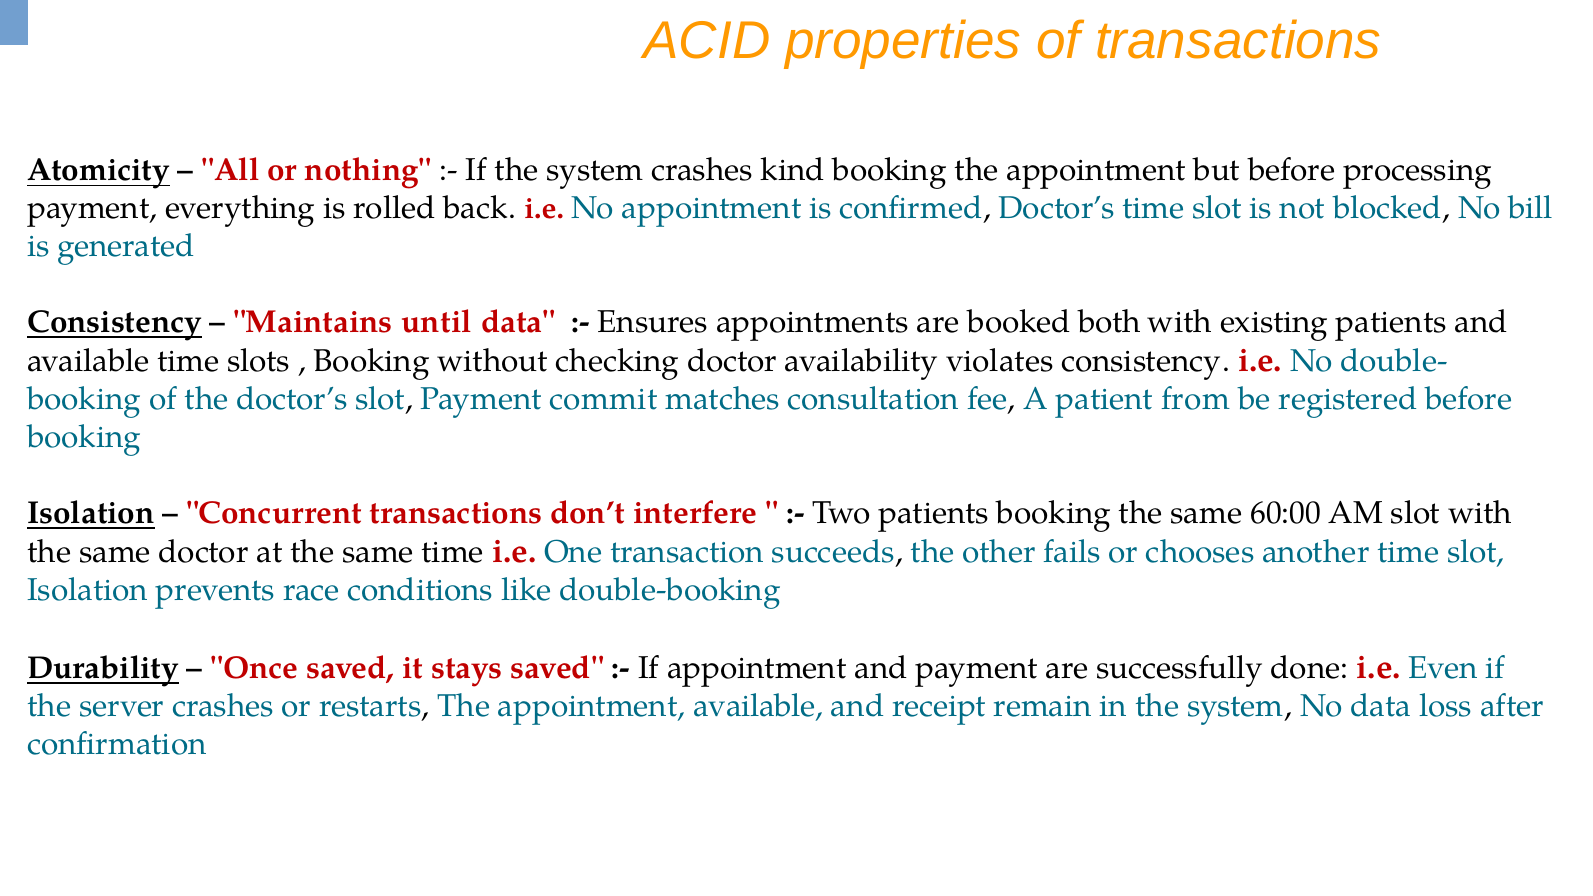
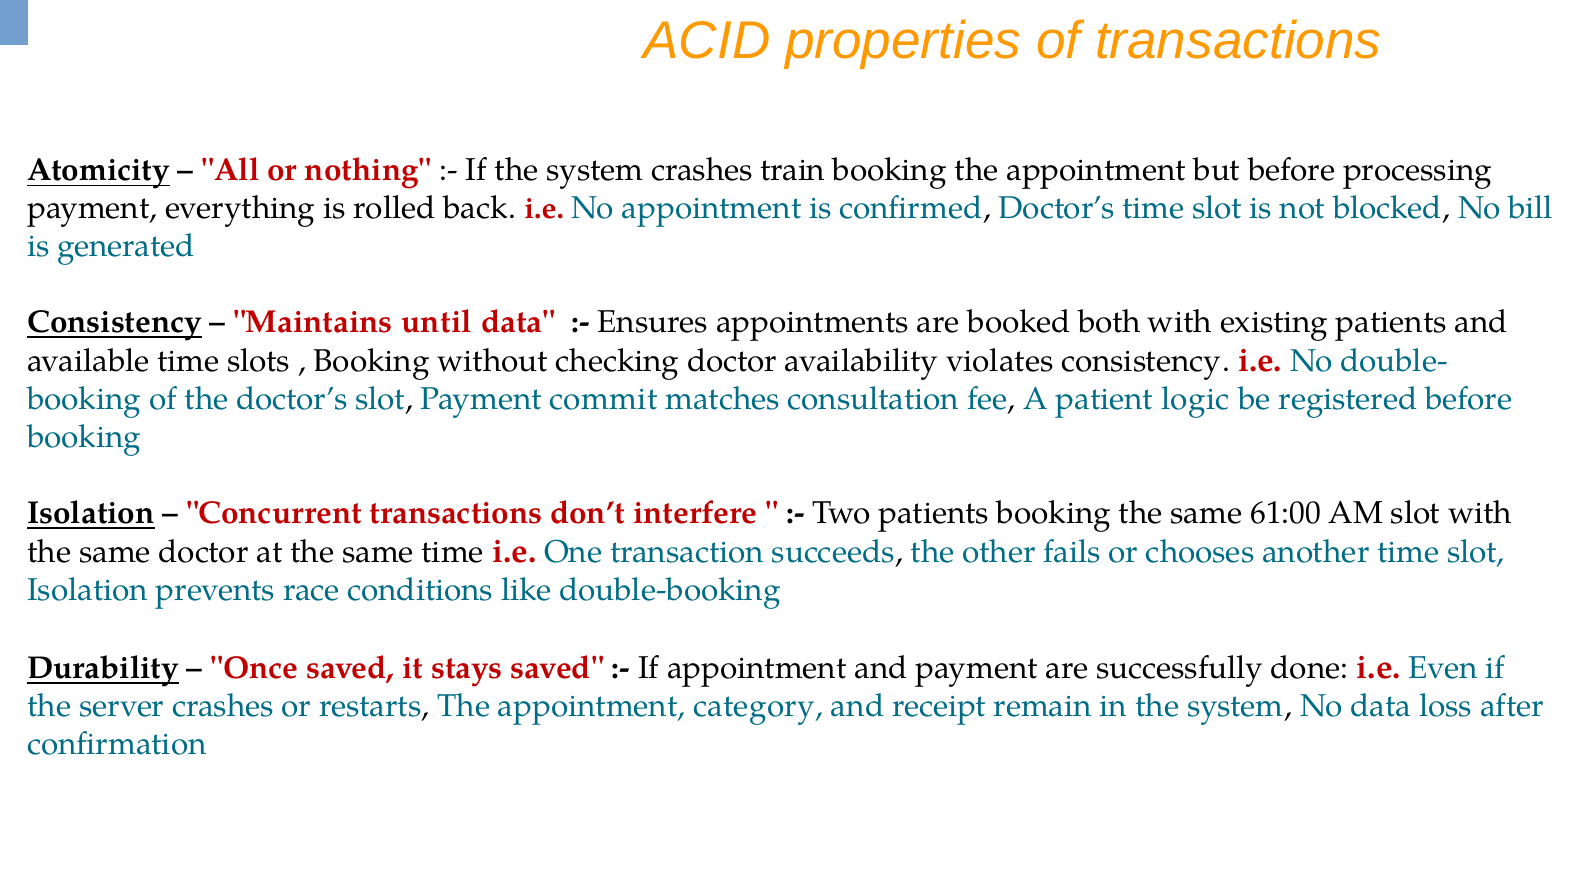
kind: kind -> train (793, 170)
from: from -> logic (1196, 399)
60:00: 60:00 -> 61:00 (1286, 513)
appointment available: available -> category (758, 706)
